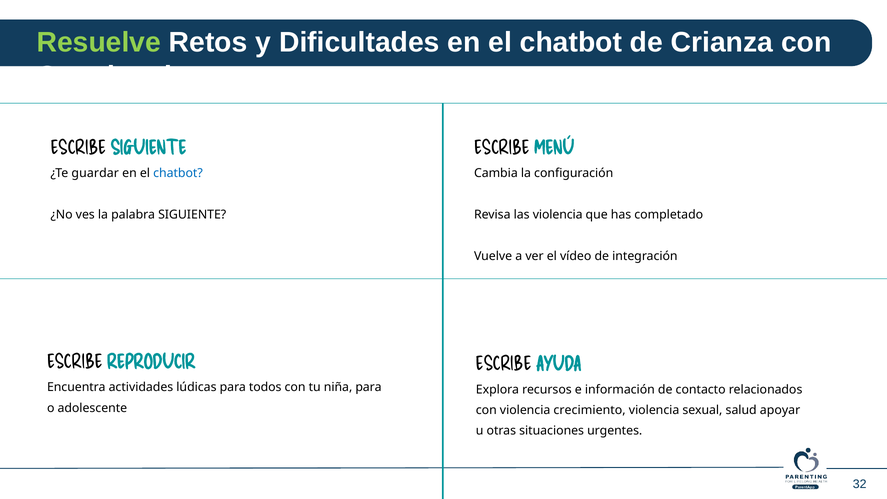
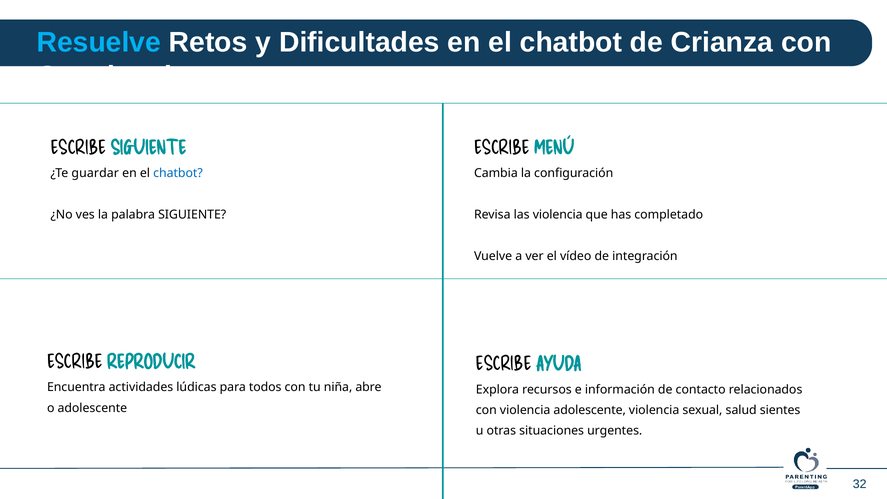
Resuelve colour: light green -> light blue (99, 43)
niña para: para -> abre (368, 387)
violencia crecimiento: crecimiento -> adolescente (590, 410)
apoyar: apoyar -> sientes (780, 410)
